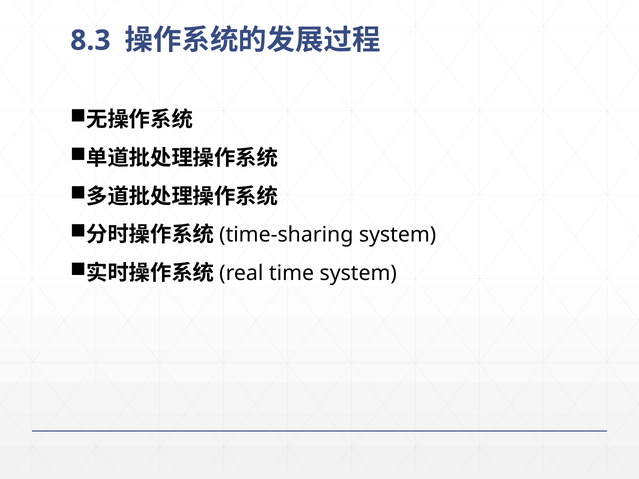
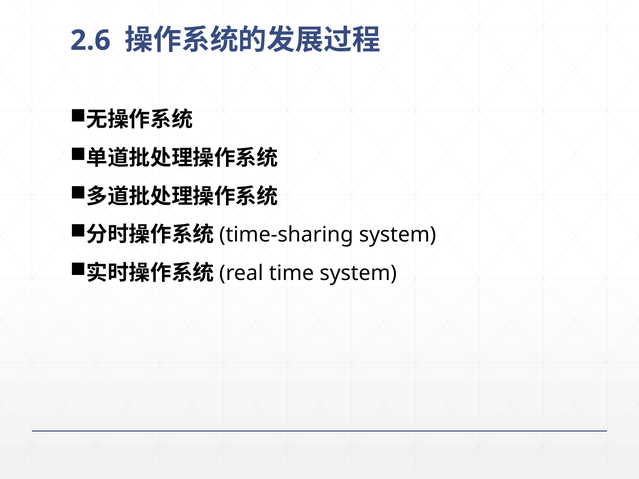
8.3: 8.3 -> 2.6 (90, 40)
